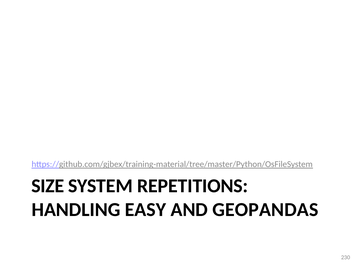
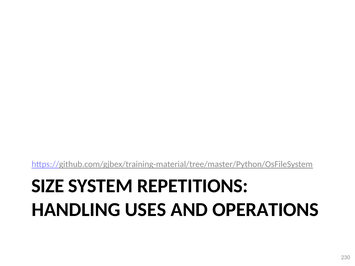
EASY: EASY -> USES (145, 210)
GEOPANDAS: GEOPANDAS -> OPERATIONS (265, 210)
